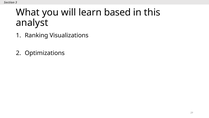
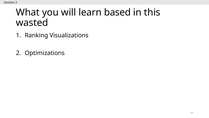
analyst: analyst -> wasted (32, 23)
